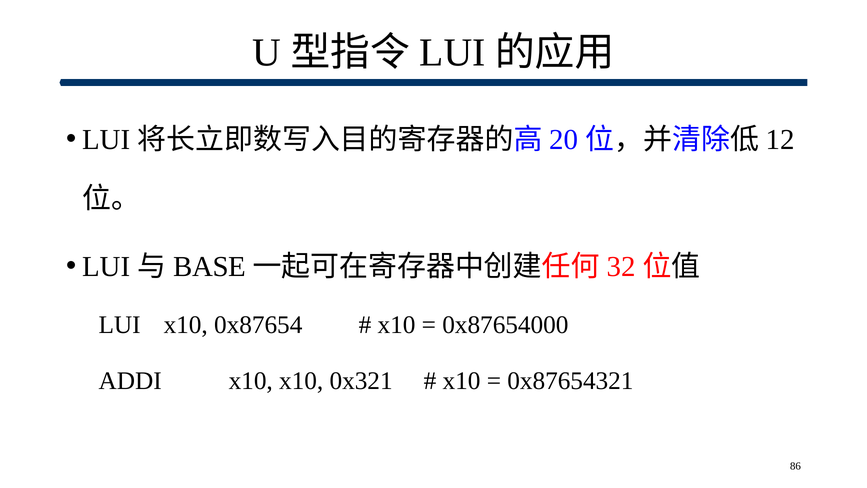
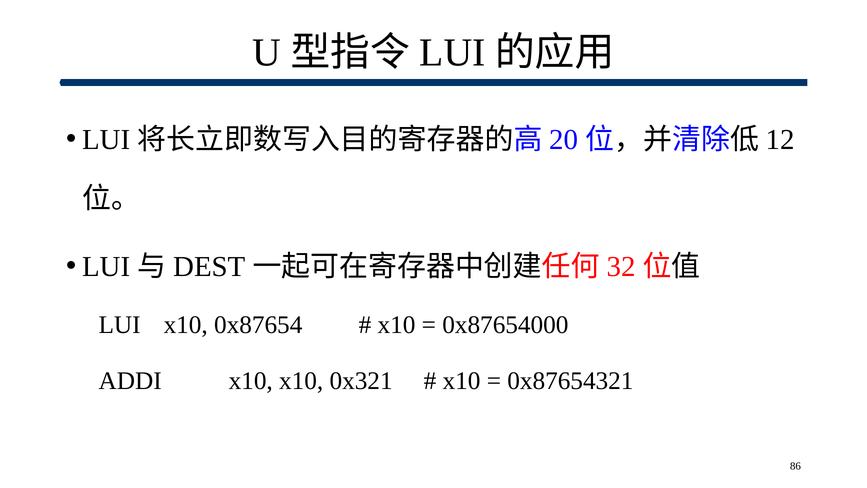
BASE: BASE -> DEST (209, 267)
